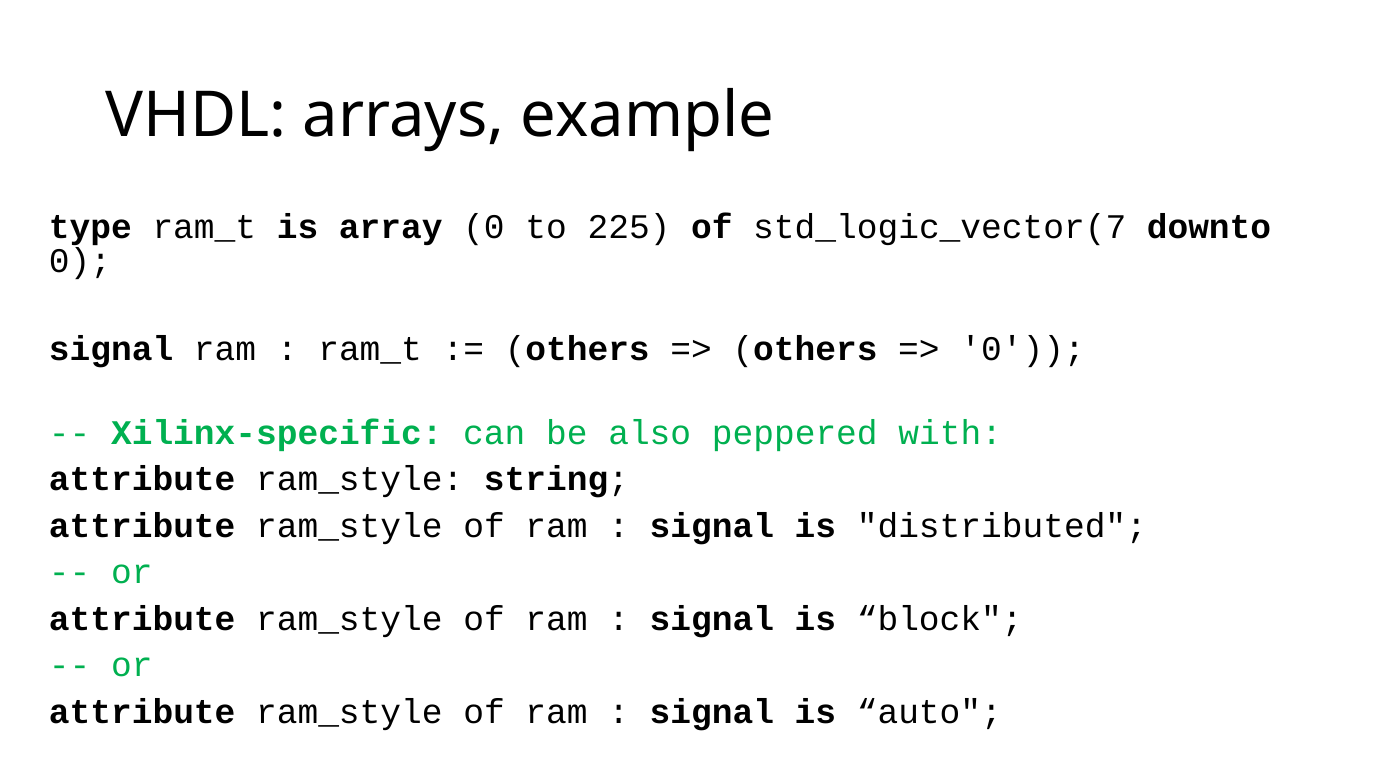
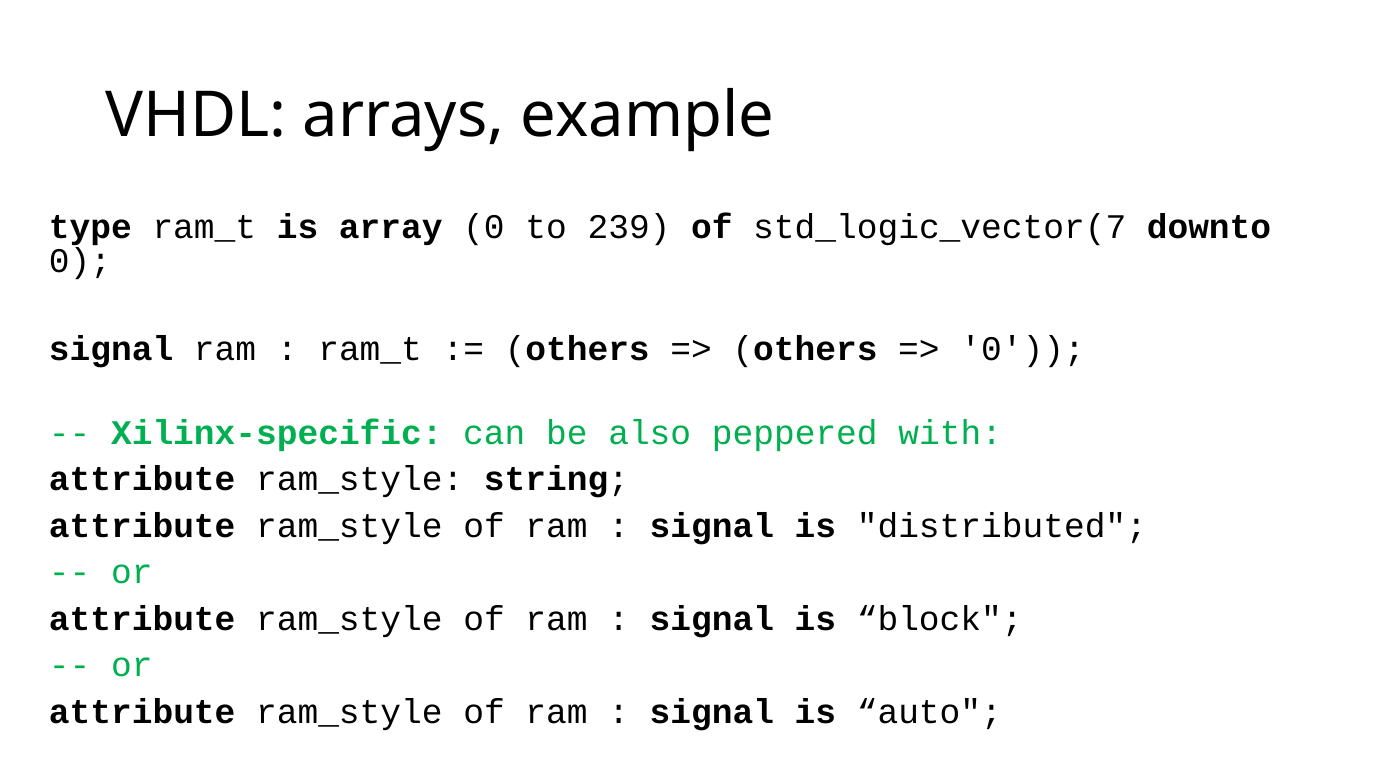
225: 225 -> 239 (629, 227)
